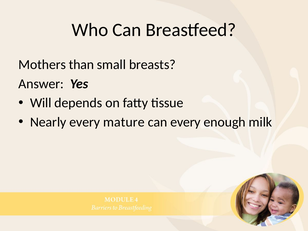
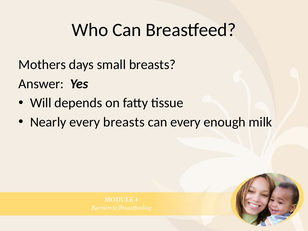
than: than -> days (81, 65)
every mature: mature -> breasts (124, 122)
